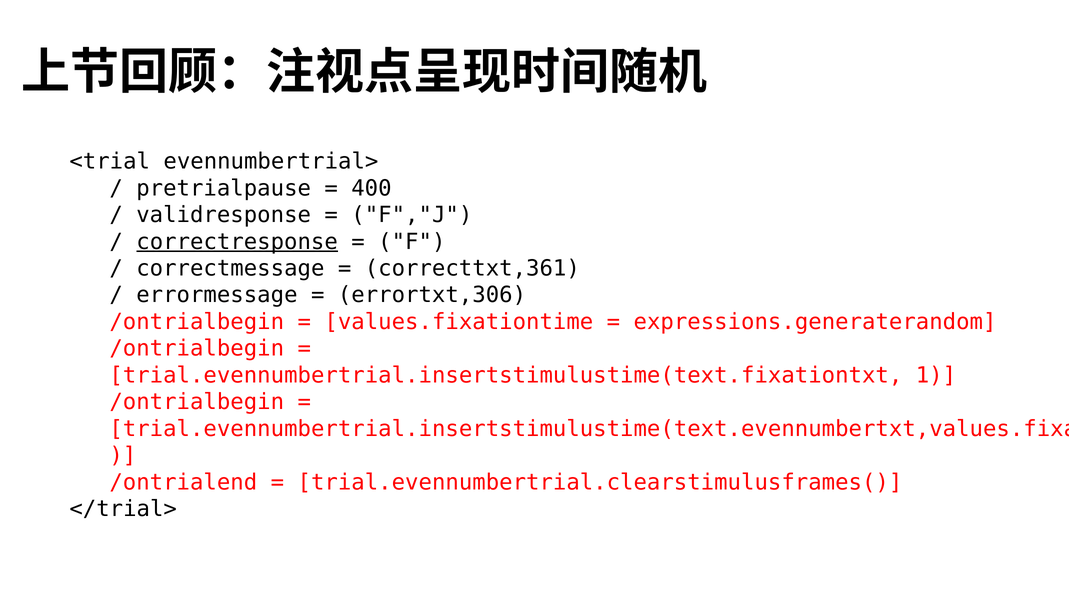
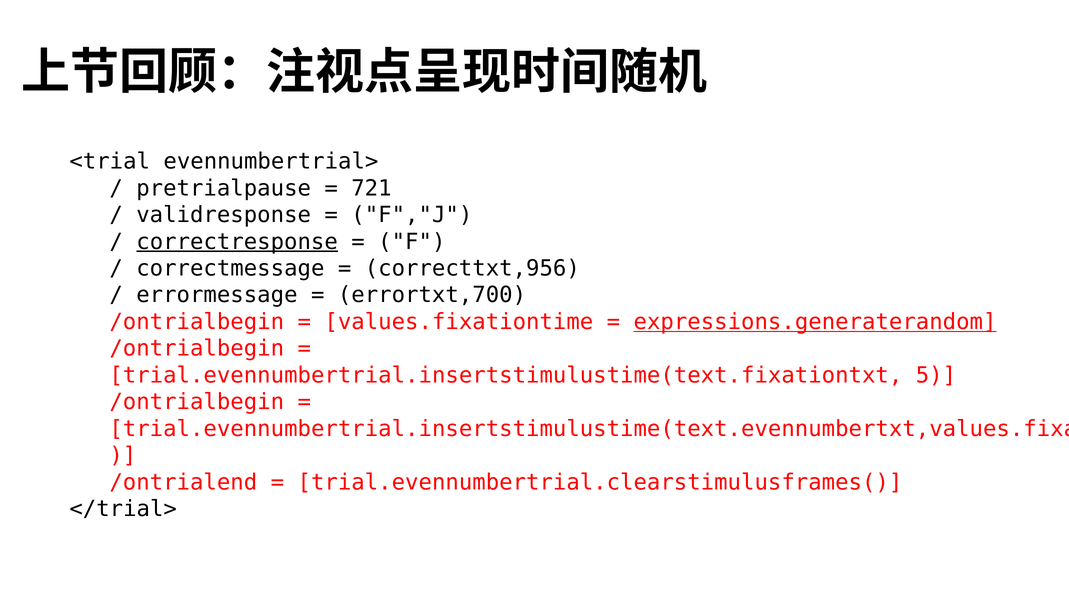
400: 400 -> 721 (371, 188)
correcttxt,361: correcttxt,361 -> correcttxt,956 (472, 269)
errortxt,306: errortxt,306 -> errortxt,700 (432, 295)
expressions.generaterandom underline: none -> present (815, 322)
1: 1 -> 5 (936, 375)
